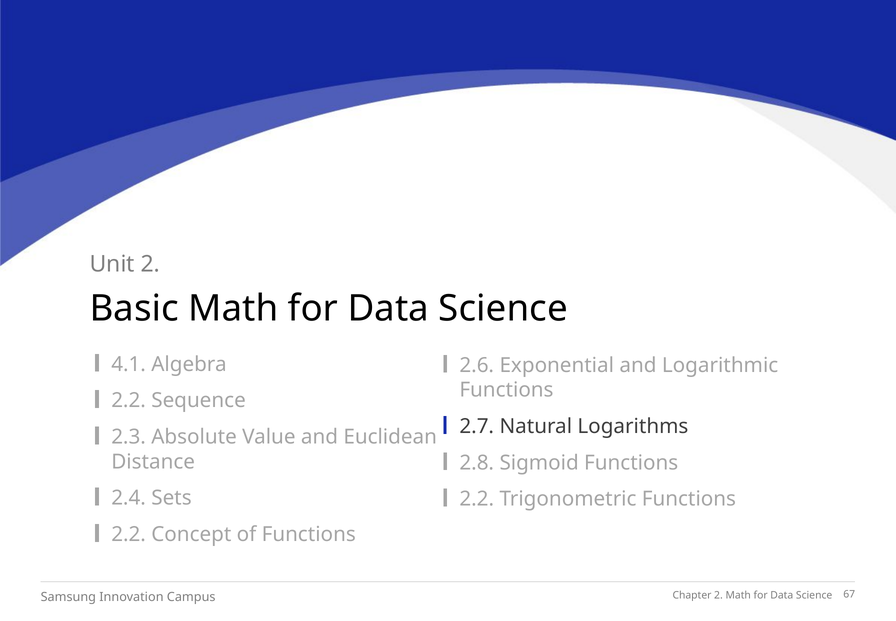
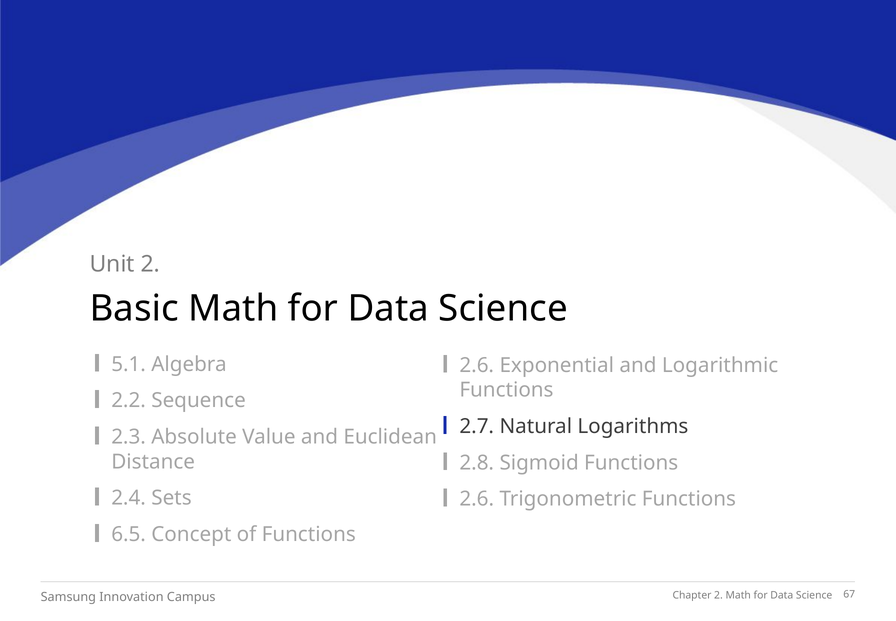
4.1: 4.1 -> 5.1 (129, 364)
2.2: 2.2 -> 2.6 (477, 499)
2.2: 2.2 -> 6.5 (129, 534)
